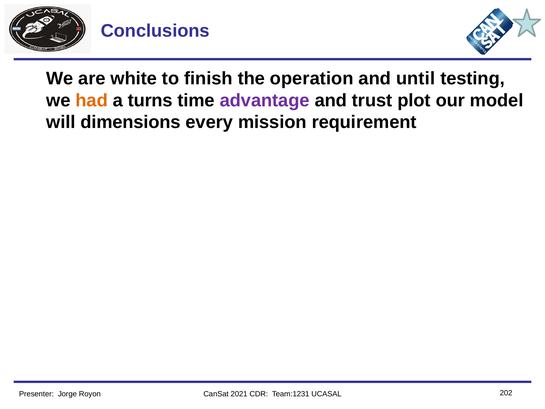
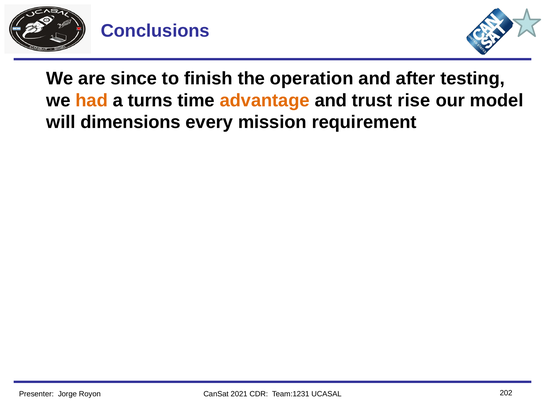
white: white -> since (134, 78)
until: until -> after (416, 78)
advantage colour: purple -> orange (265, 100)
plot: plot -> rise (414, 100)
